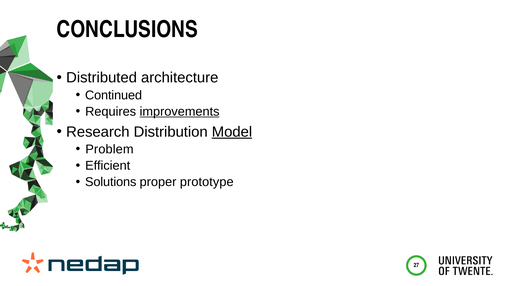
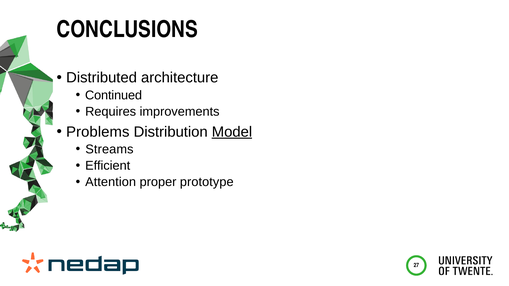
improvements underline: present -> none (180, 112)
Research: Research -> Problems (98, 132)
Problem: Problem -> Streams (109, 149)
Solutions: Solutions -> Attention (111, 182)
